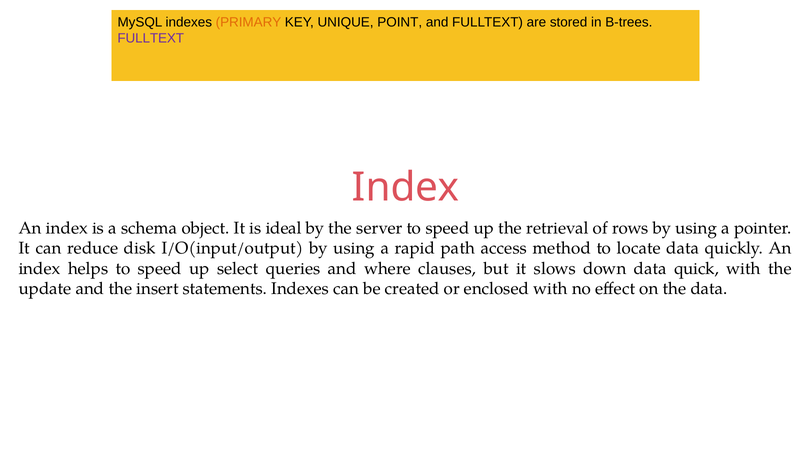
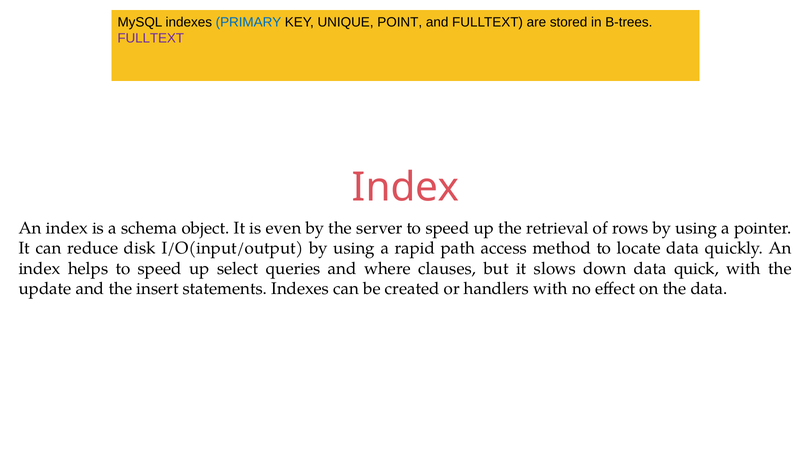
PRIMARY colour: orange -> blue (249, 22)
ideal: ideal -> even (284, 228)
enclosed: enclosed -> handlers (497, 289)
